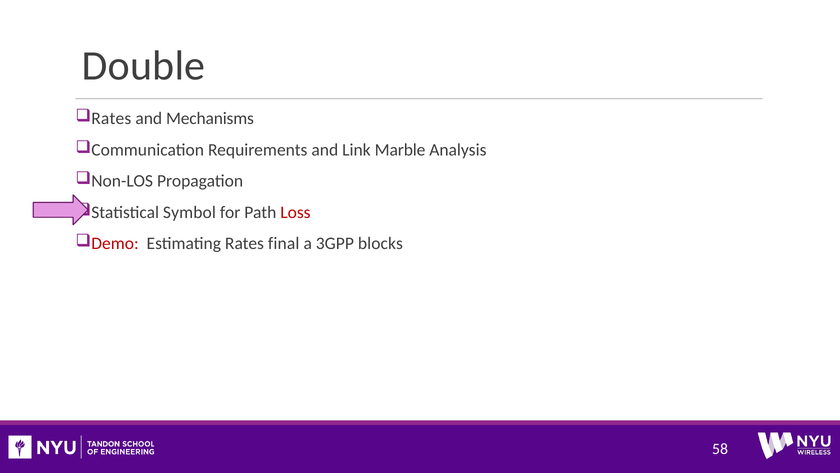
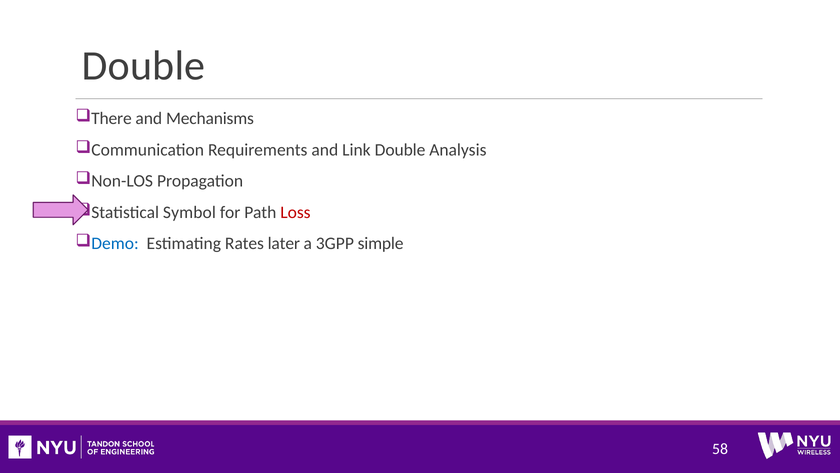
Rates: Rates -> There (111, 119)
Link Marble: Marble -> Double (400, 150)
Demo colour: red -> blue (115, 243)
final: final -> later (284, 243)
blocks: blocks -> simple (381, 243)
